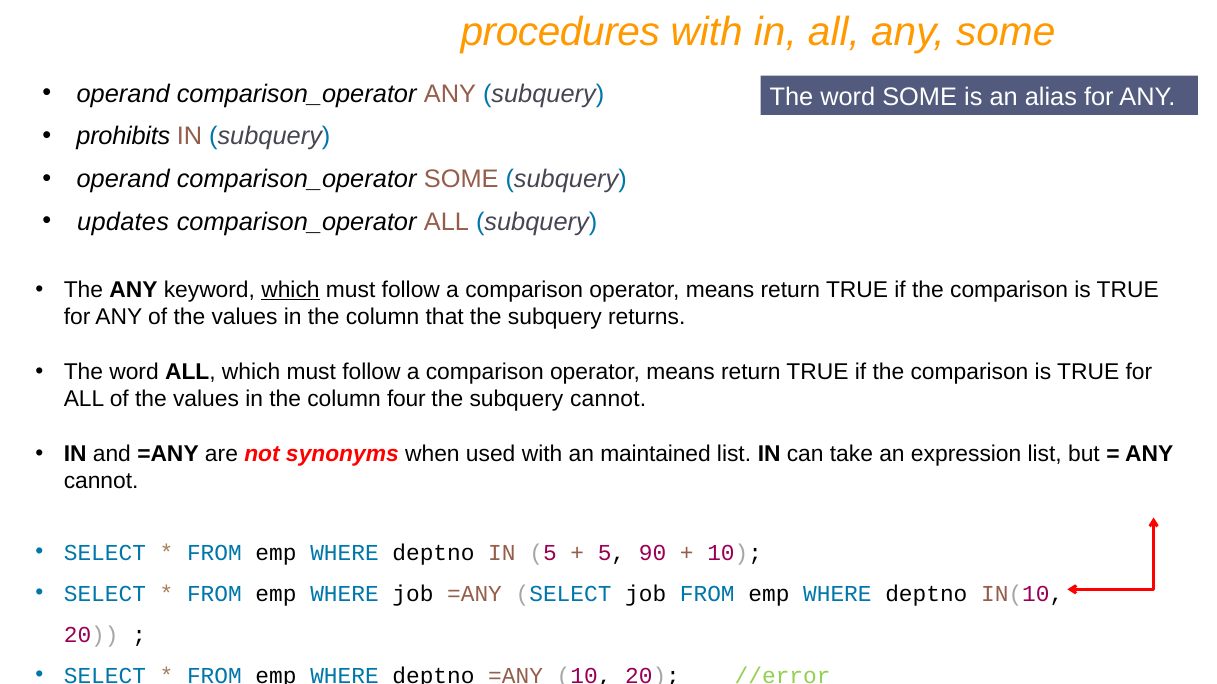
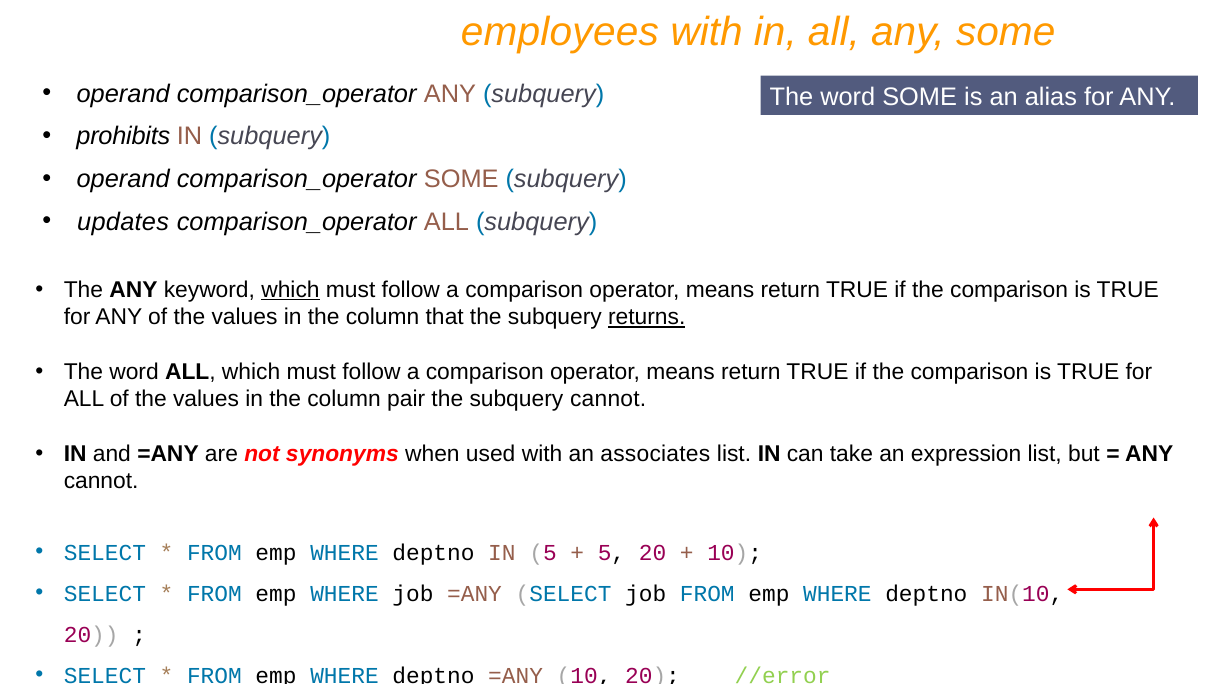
procedures: procedures -> employees (560, 32)
returns underline: none -> present (647, 318)
four: four -> pair (406, 400)
maintained: maintained -> associates (655, 454)
5 90: 90 -> 20 (653, 553)
